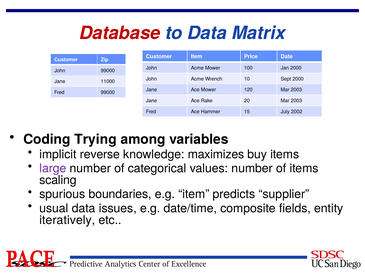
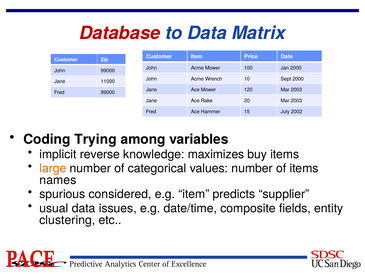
large colour: purple -> orange (53, 168)
scaling: scaling -> names (58, 180)
boundaries: boundaries -> considered (120, 194)
iteratively: iteratively -> clustering (67, 220)
